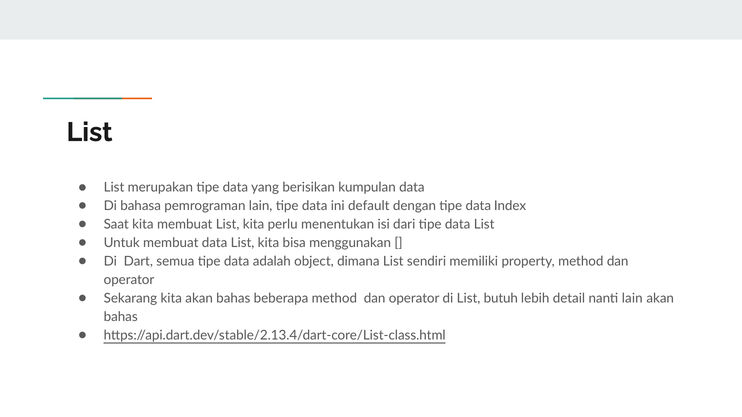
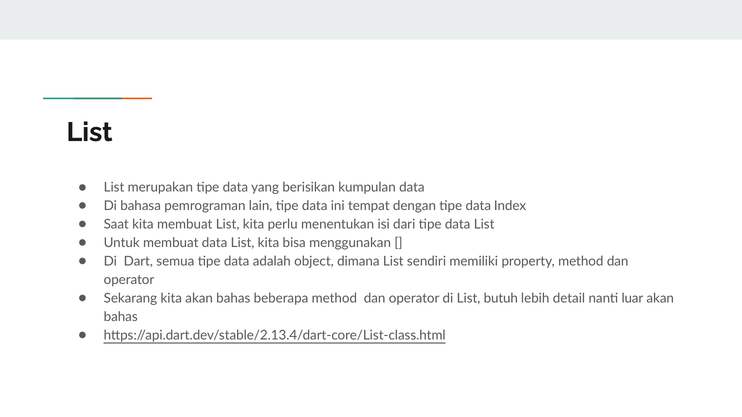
default: default -> tempat (369, 206)
nanti lain: lain -> luar (632, 298)
